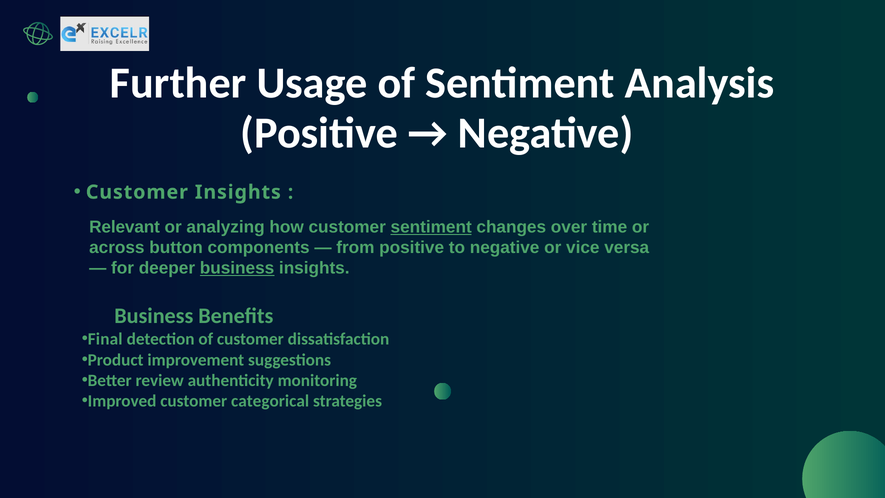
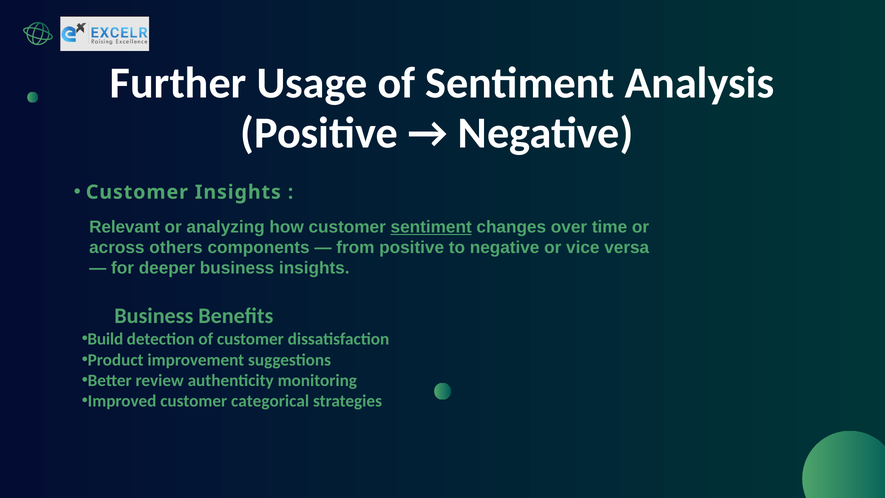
button: button -> others (176, 247)
business underline: present -> none (237, 268)
Final: Final -> Build (105, 339)
